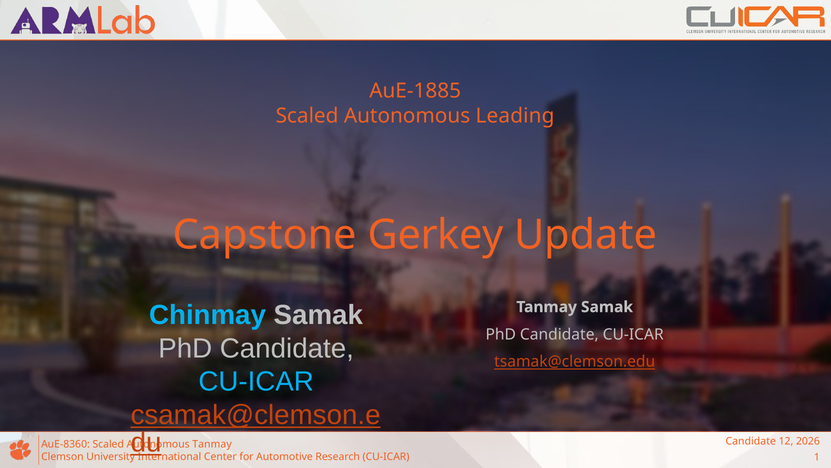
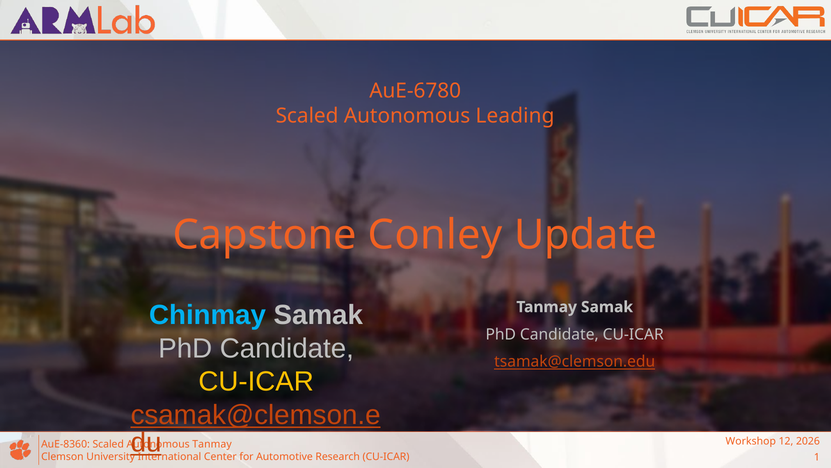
AuE-1885: AuE-1885 -> AuE-6780 (415, 91)
Gerkey: Gerkey -> Conley (435, 235)
CU-ICAR colour: light blue -> yellow (256, 381)
Candidate: Candidate -> Workshop (751, 441)
